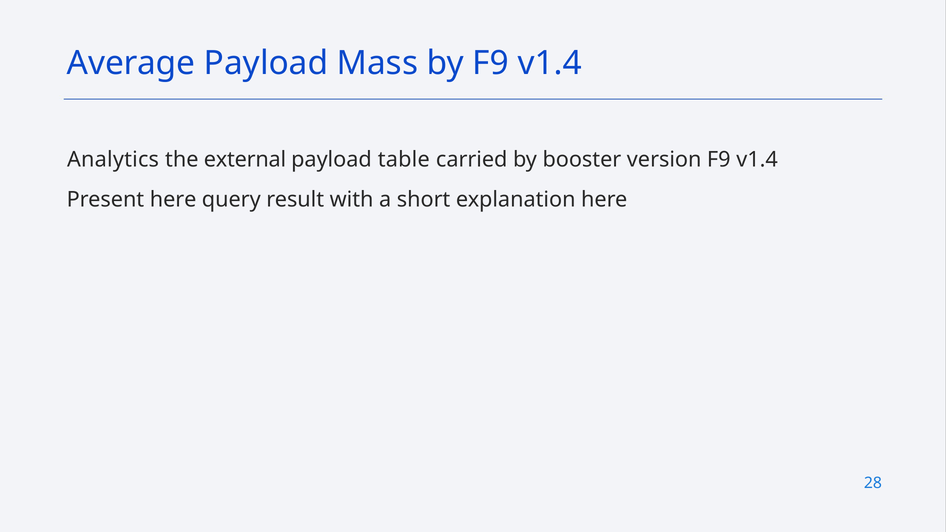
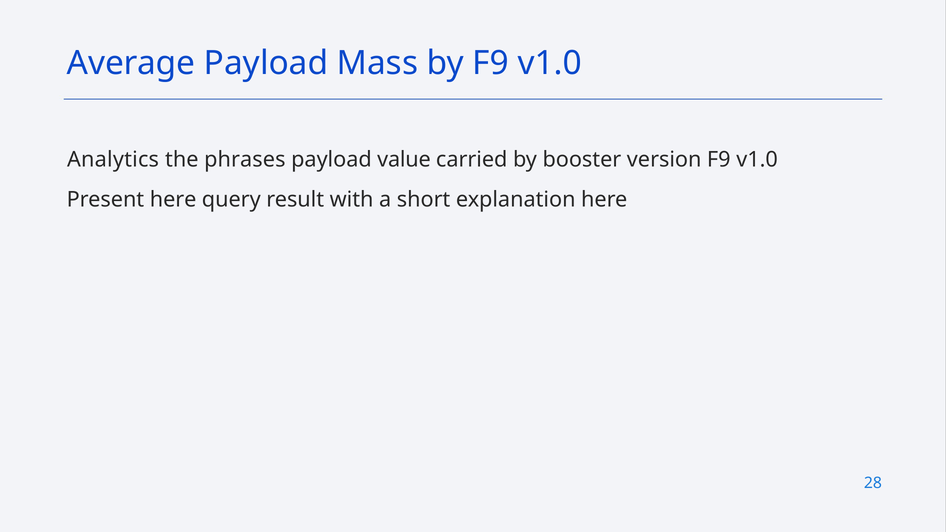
by F9 v1.4: v1.4 -> v1.0 (550, 63)
external: external -> phrases (245, 160)
table: table -> value (404, 160)
version F9 v1.4: v1.4 -> v1.0 (757, 160)
